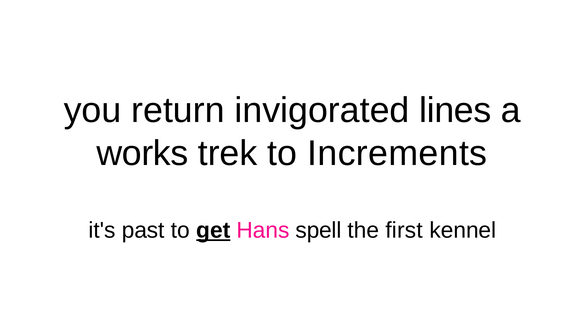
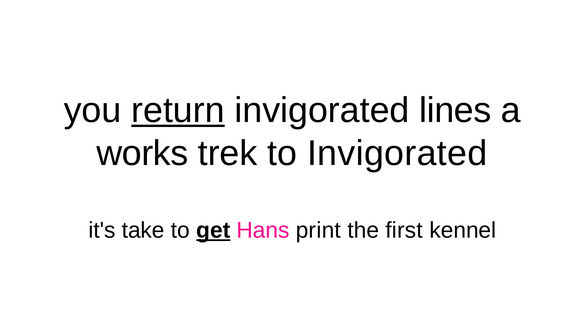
return underline: none -> present (178, 110)
to Increments: Increments -> Invigorated (397, 153)
past: past -> take (143, 230)
spell: spell -> print (318, 230)
